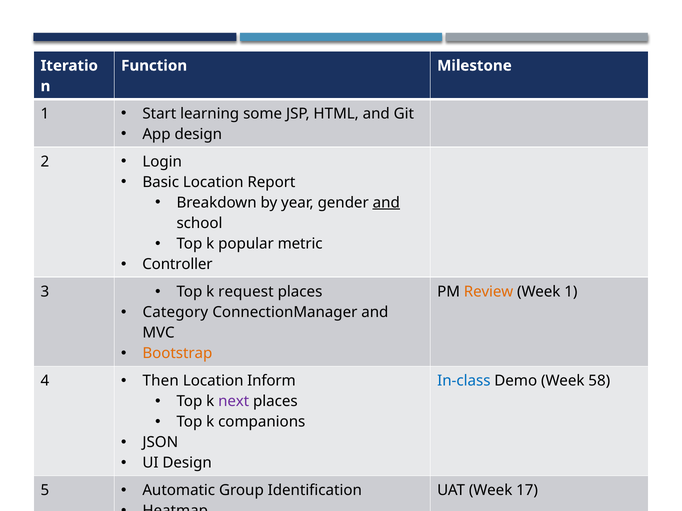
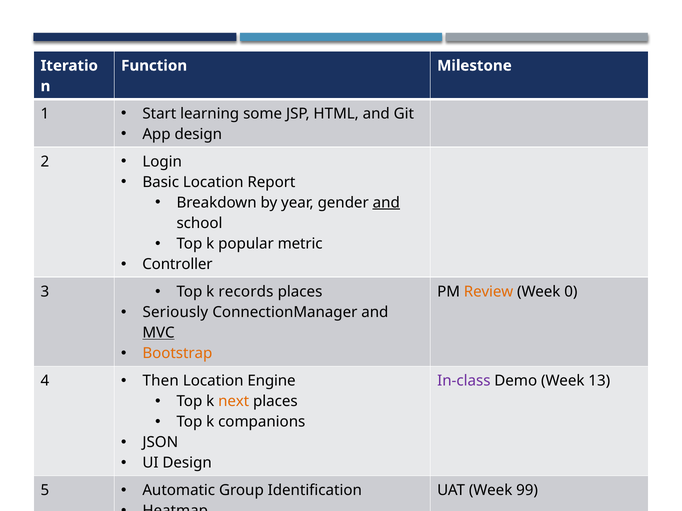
request: request -> records (246, 292)
Week 1: 1 -> 0 (571, 292)
Category: Category -> Seriously (175, 313)
MVC underline: none -> present (159, 333)
Inform: Inform -> Engine (271, 381)
In-class colour: blue -> purple (464, 381)
58: 58 -> 13 (599, 381)
next colour: purple -> orange (234, 402)
17: 17 -> 99 (527, 491)
